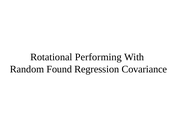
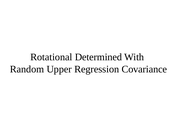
Performing: Performing -> Determined (98, 57)
Found: Found -> Upper (59, 69)
